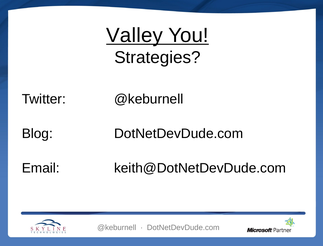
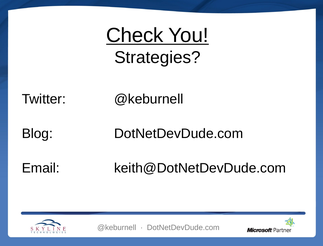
Valley: Valley -> Check (135, 35)
